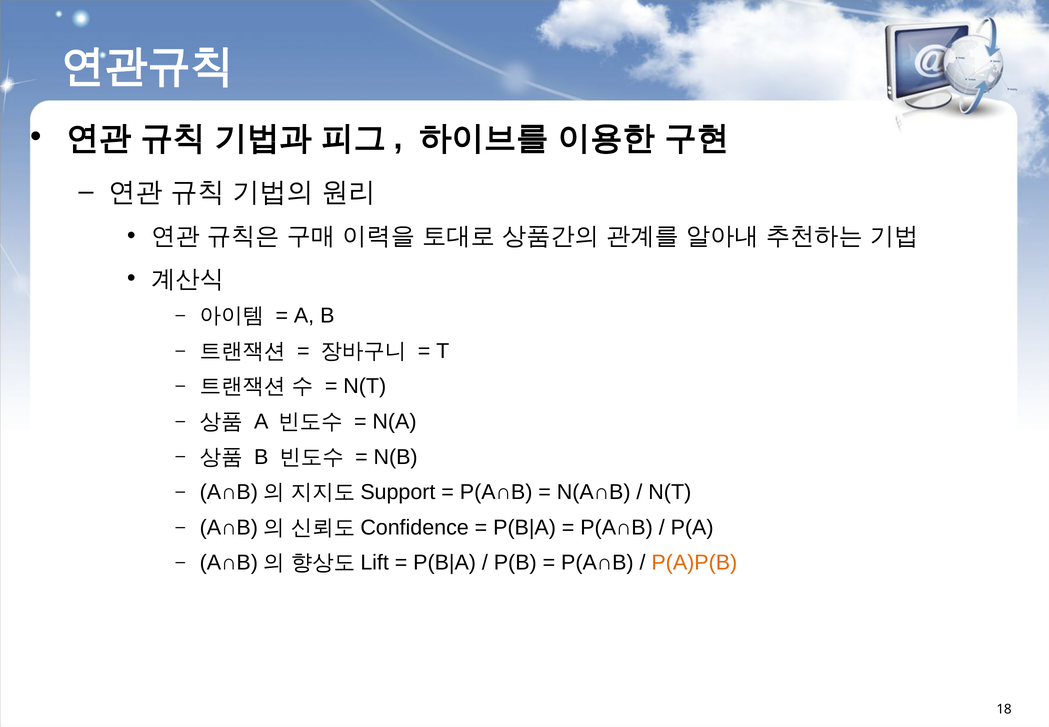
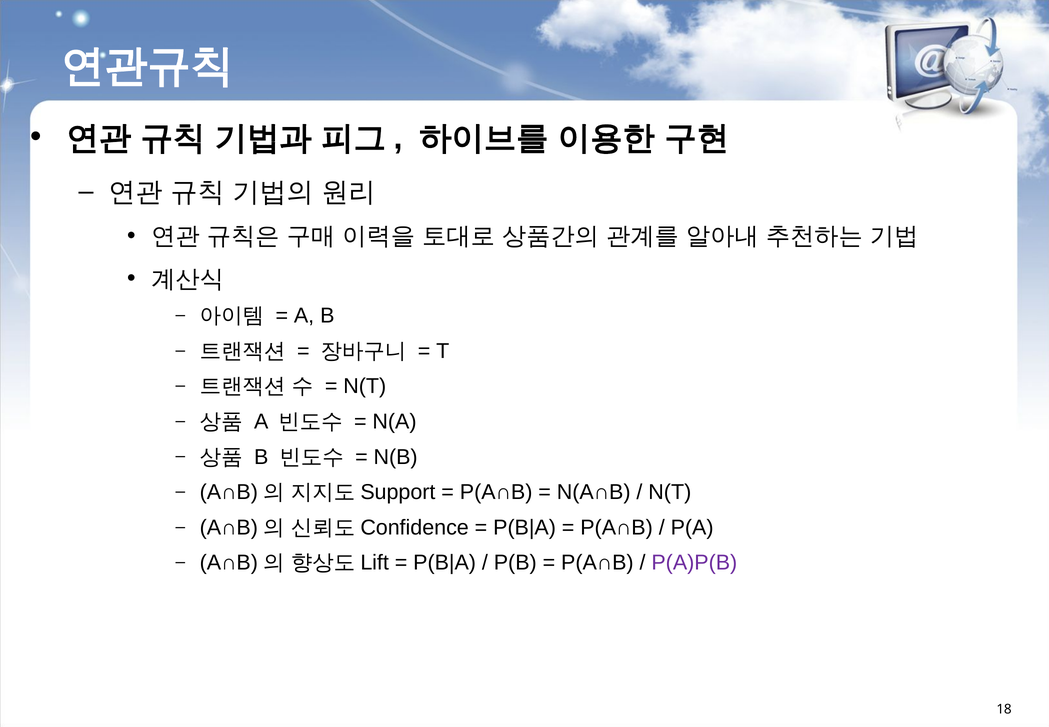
P(A)P(B colour: orange -> purple (694, 562)
